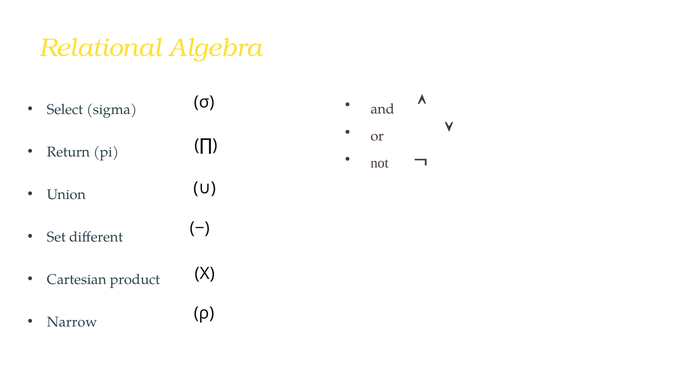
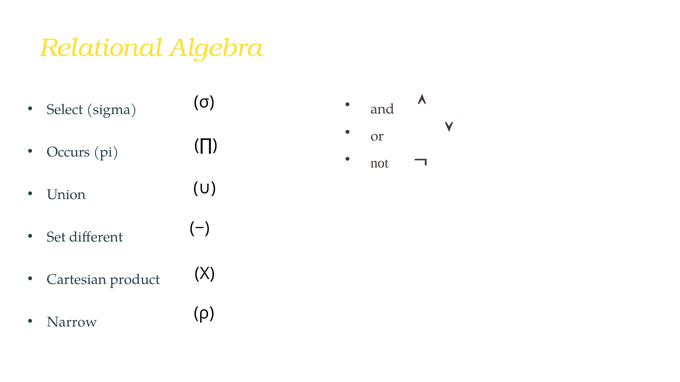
Return: Return -> Occurs (68, 152)
